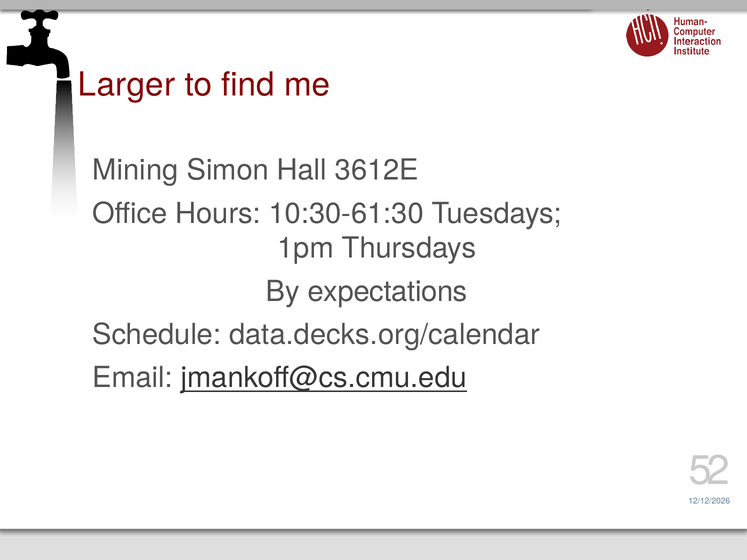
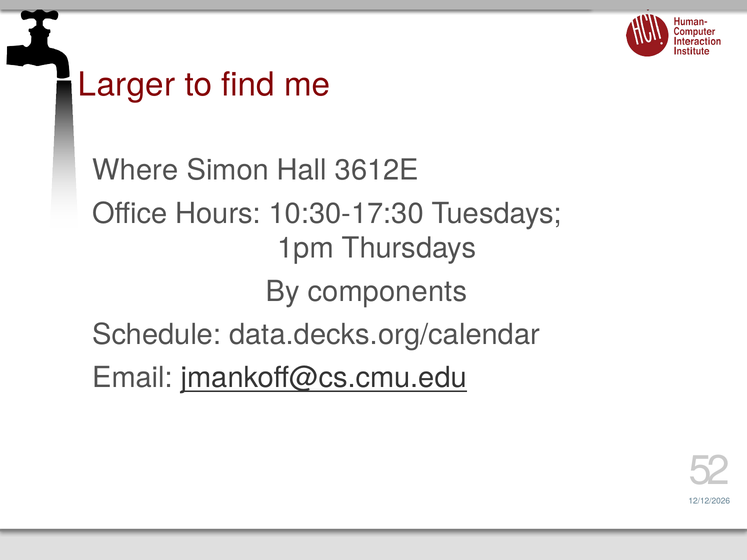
Mining: Mining -> Where (135, 170)
10:30-61:30: 10:30-61:30 -> 10:30-17:30 (346, 214)
expectations: expectations -> components (387, 292)
